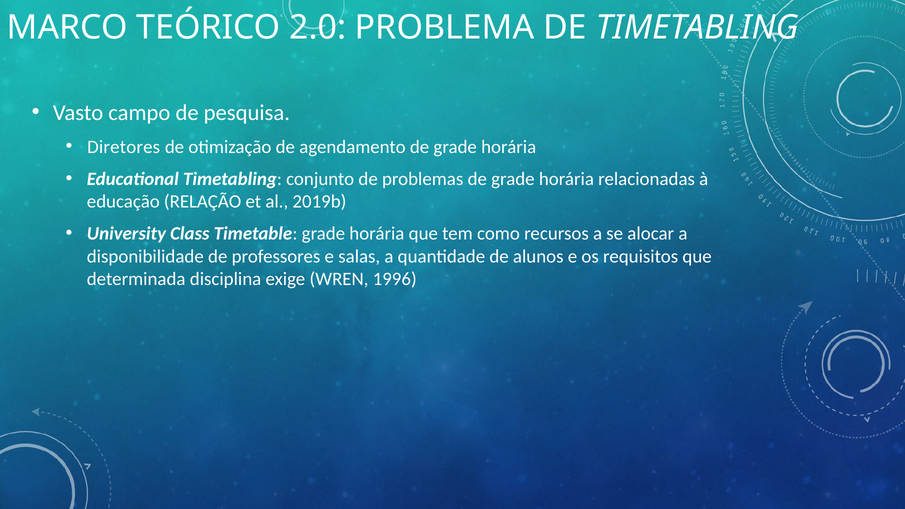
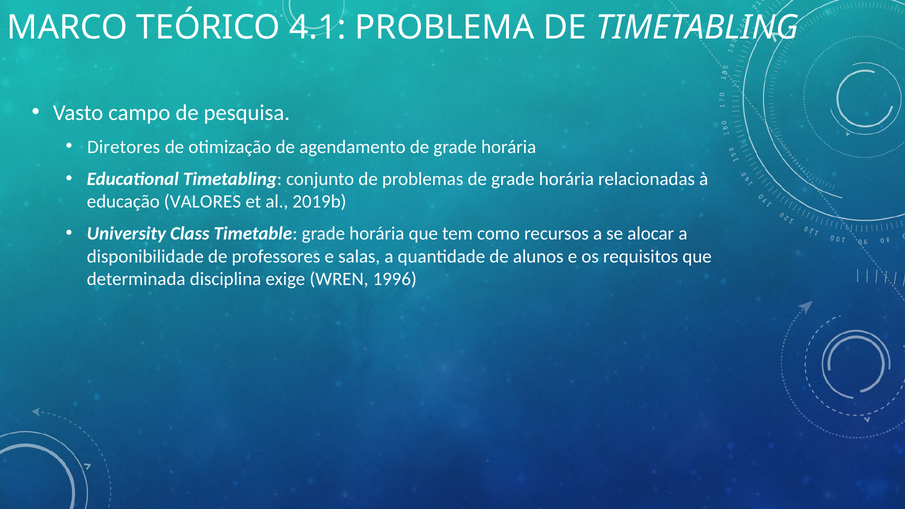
2.0: 2.0 -> 4.1 (318, 27)
RELAÇÃO: RELAÇÃO -> VALORES (203, 202)
